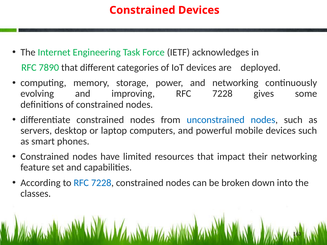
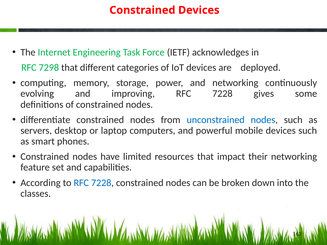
7890: 7890 -> 7298 (49, 68)
